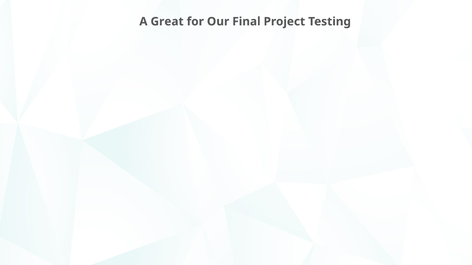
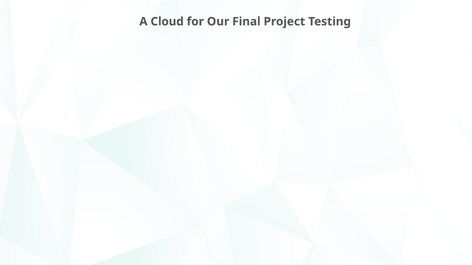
Great: Great -> Cloud (167, 22)
